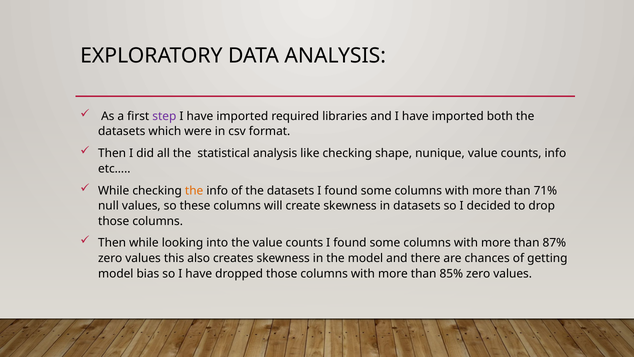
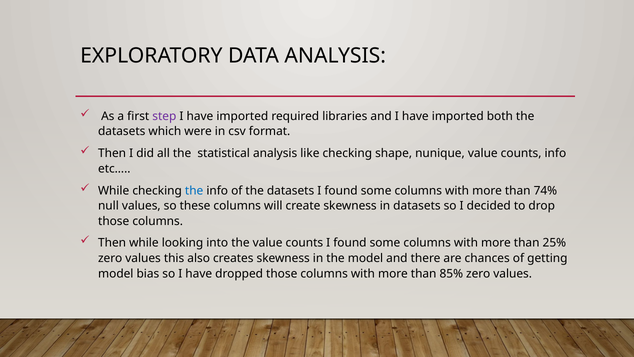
the colour: orange -> blue (194, 190)
71%: 71% -> 74% (545, 190)
87%: 87% -> 25% (554, 243)
